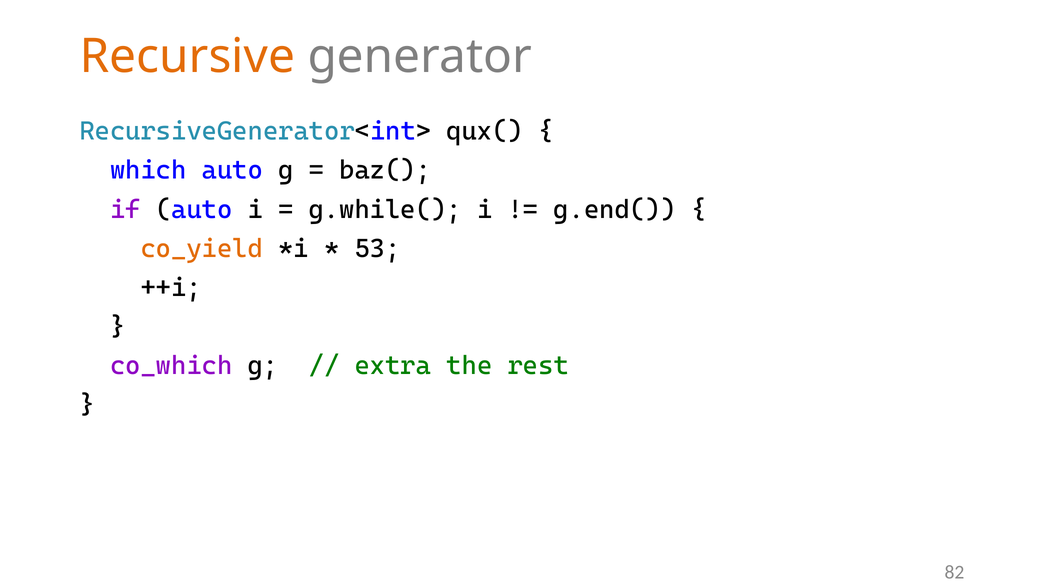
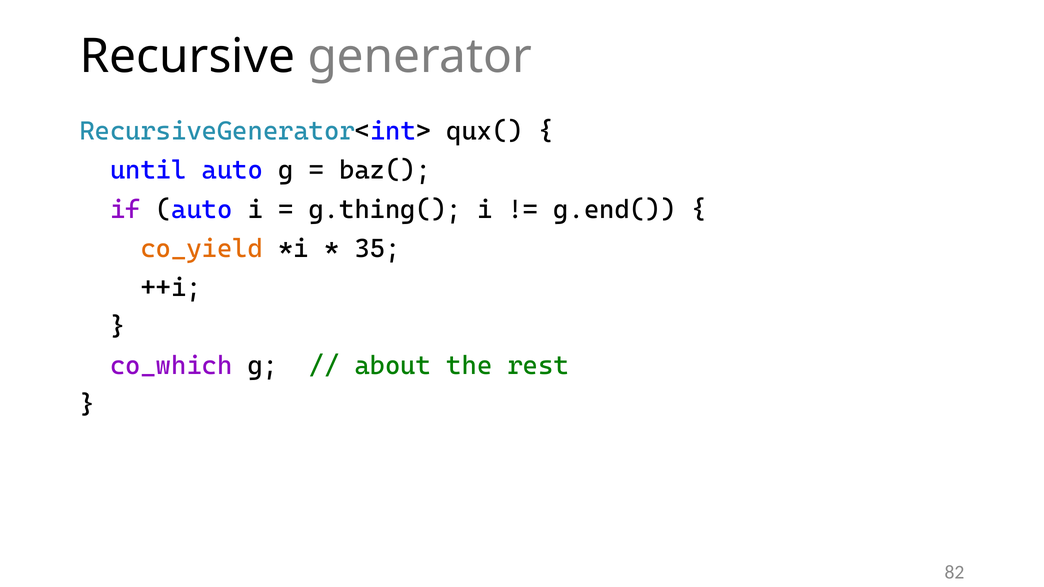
Recursive colour: orange -> black (187, 56)
which: which -> until (148, 170)
g.while(: g.while( -> g.thing( (385, 209)
53: 53 -> 35 (378, 249)
extra: extra -> about (393, 366)
